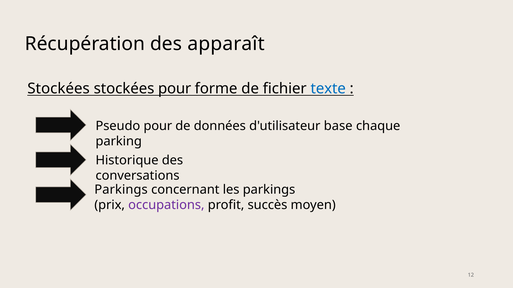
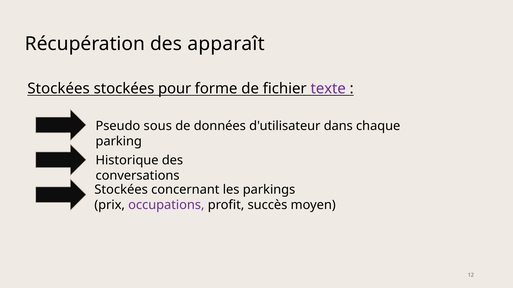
texte colour: blue -> purple (328, 89)
Pseudo pour: pour -> sous (158, 126)
base: base -> dans (338, 126)
Parkings: Parkings -> Stockées (121, 190)
